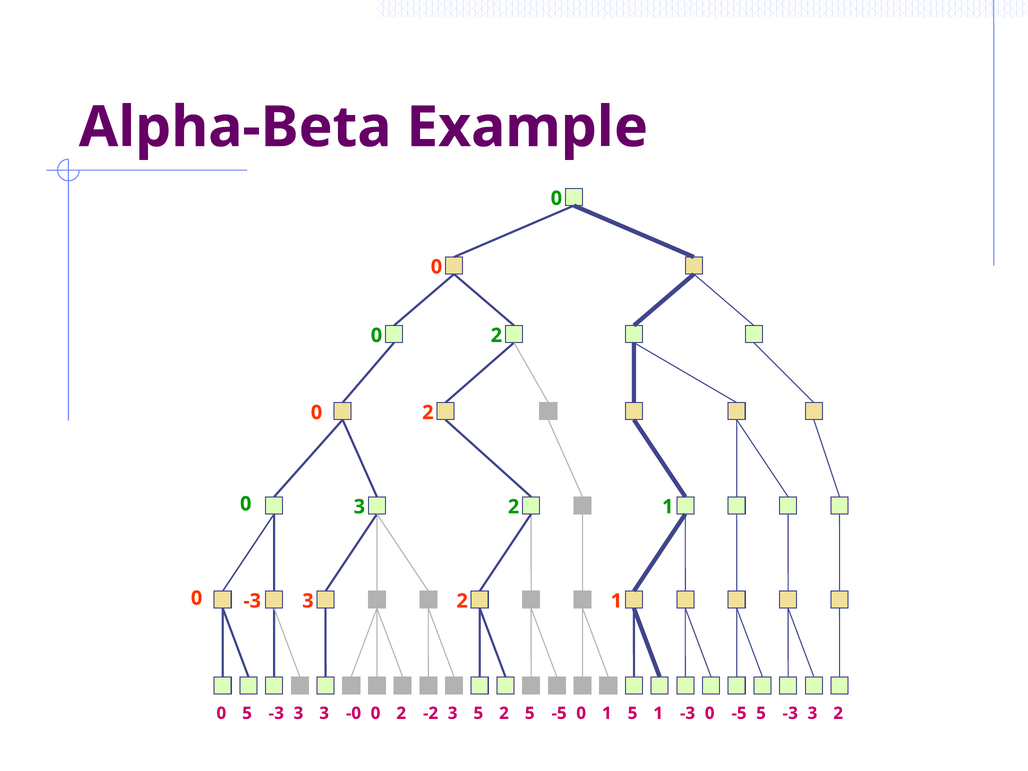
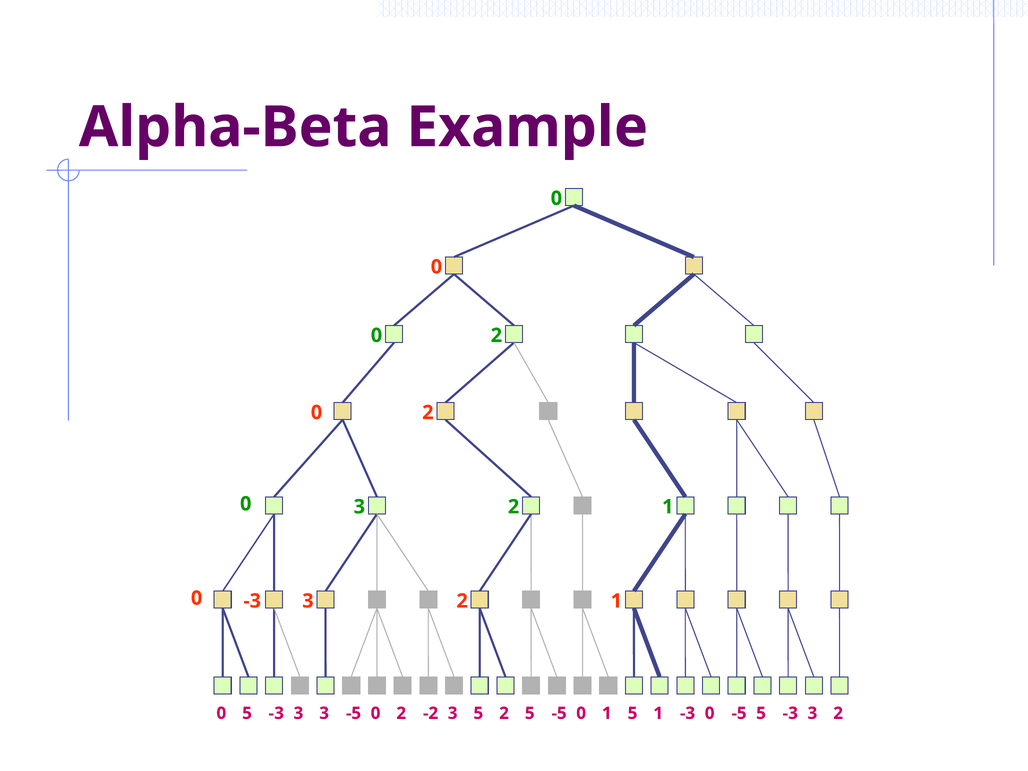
-0: -0 -> -5 (353, 713)
